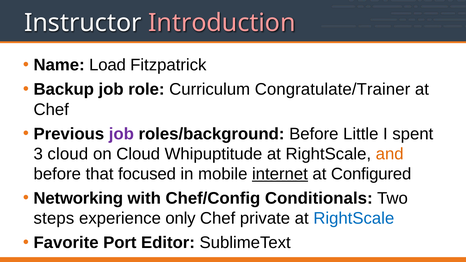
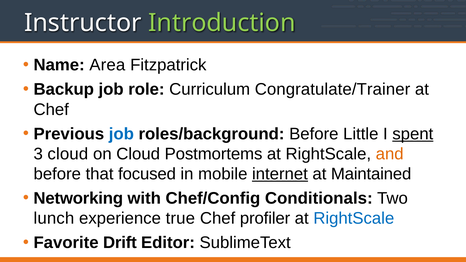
Introduction colour: pink -> light green (222, 23)
Load: Load -> Area (107, 65)
job colour: purple -> blue (121, 134)
spent underline: none -> present (413, 134)
Whipuptitude: Whipuptitude -> Postmortems (214, 154)
Configured: Configured -> Maintained (371, 174)
steps: steps -> lunch (54, 219)
only: only -> true (180, 219)
private: private -> profiler (265, 219)
Port: Port -> Drift (120, 243)
